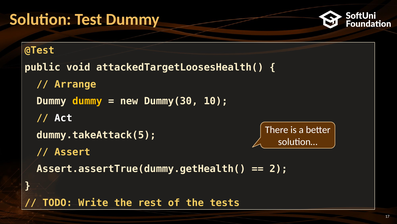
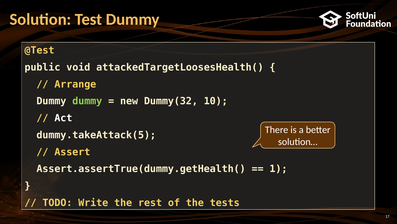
dummy colour: yellow -> light green (87, 101)
Dummy(30: Dummy(30 -> Dummy(32 (171, 101)
2: 2 -> 1 (278, 168)
